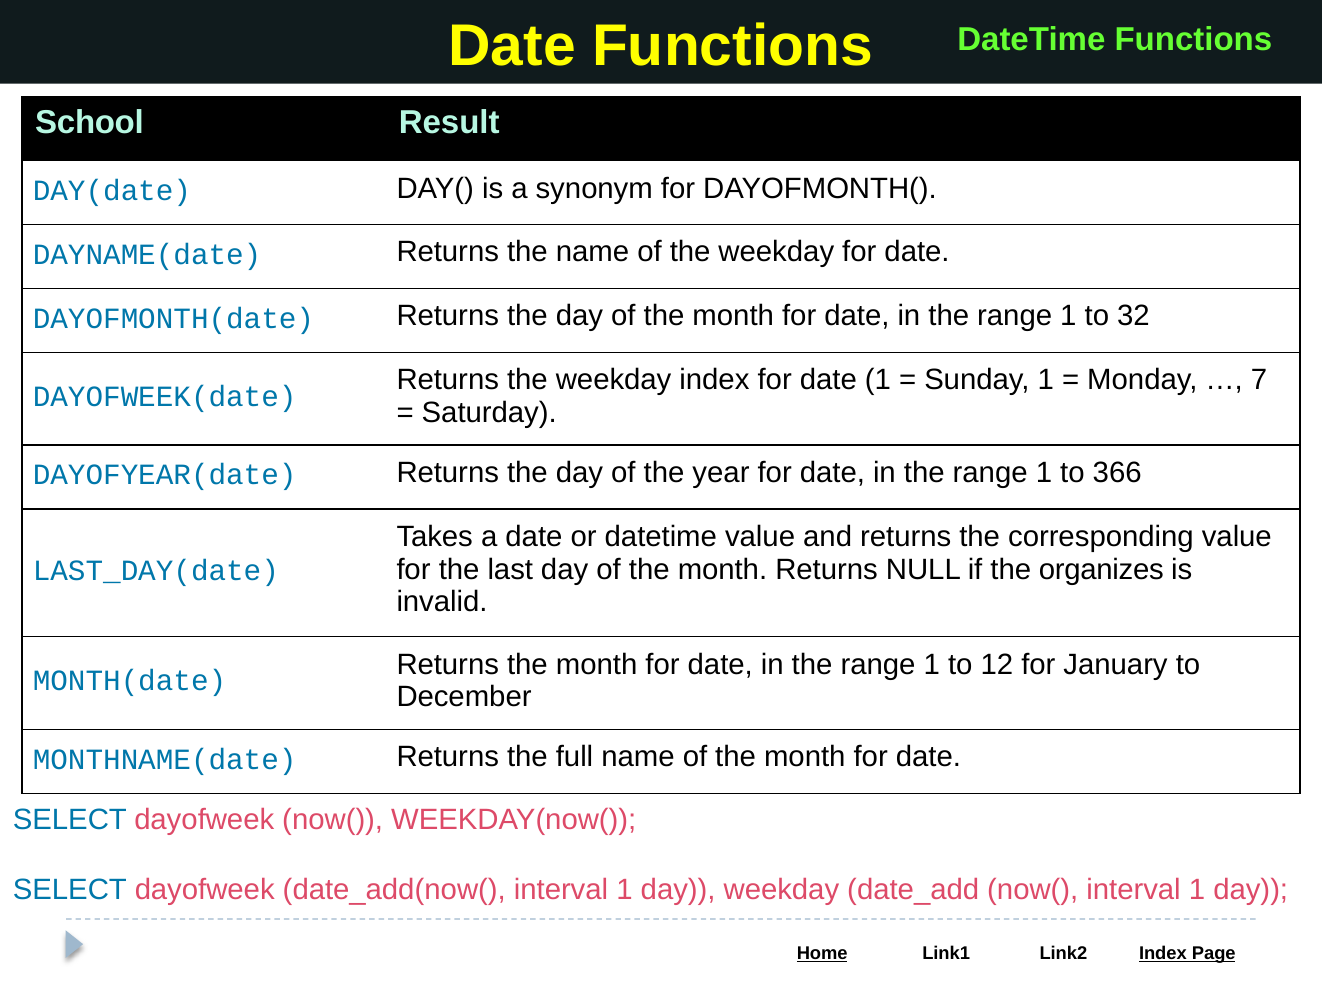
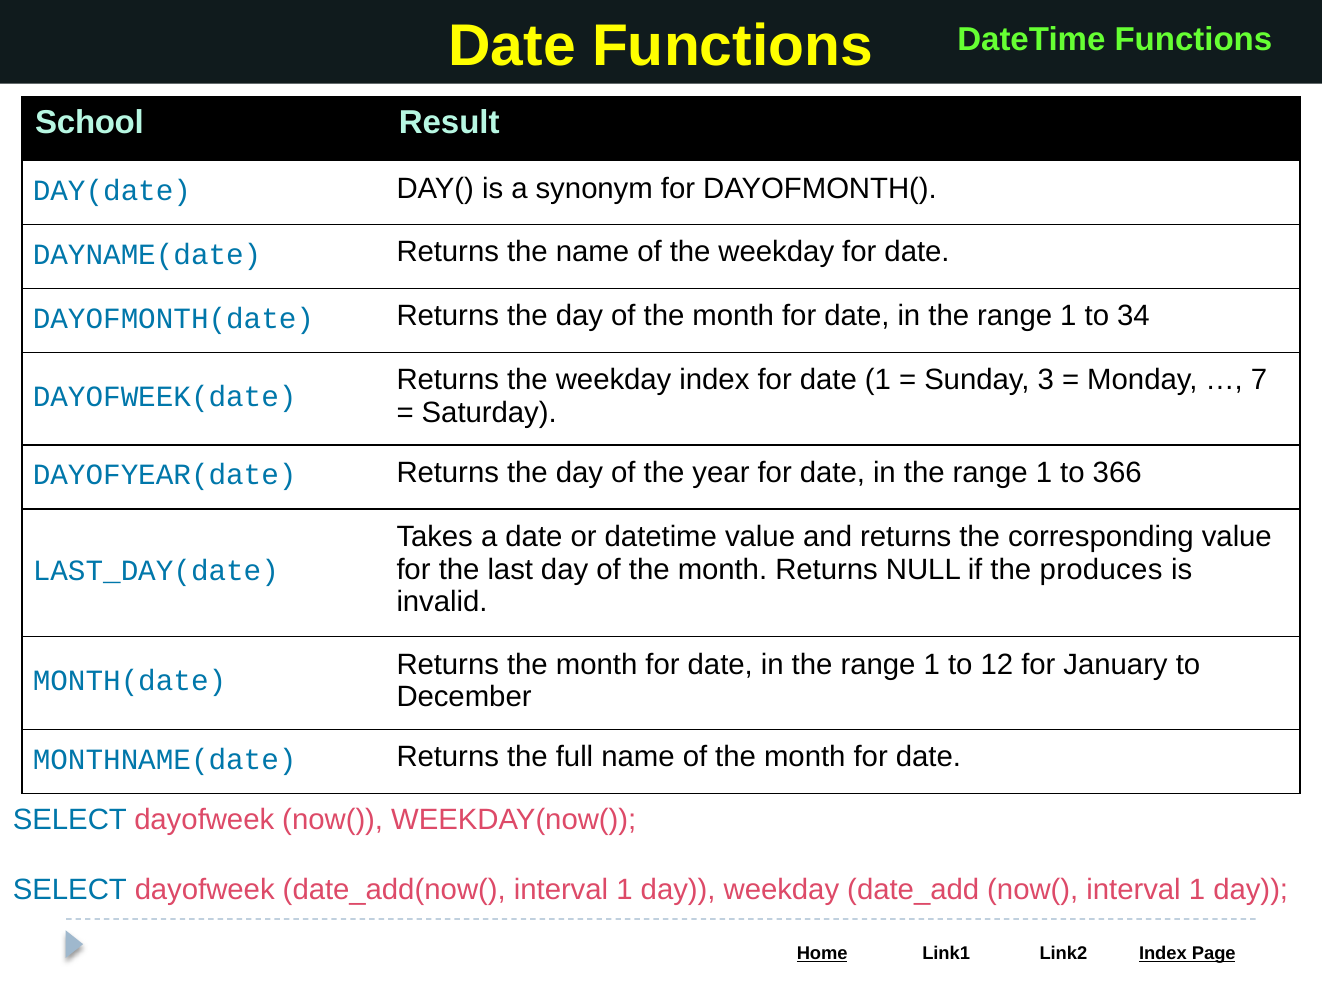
32: 32 -> 34 (1134, 316)
Sunday 1: 1 -> 3 (1046, 380)
organizes: organizes -> produces (1101, 569)
